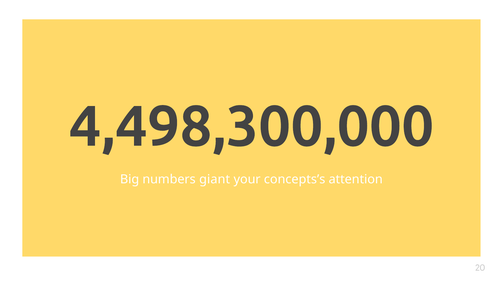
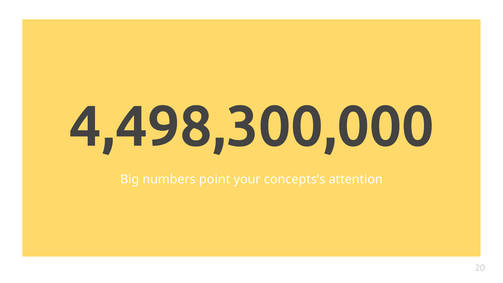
giant: giant -> point (215, 179)
